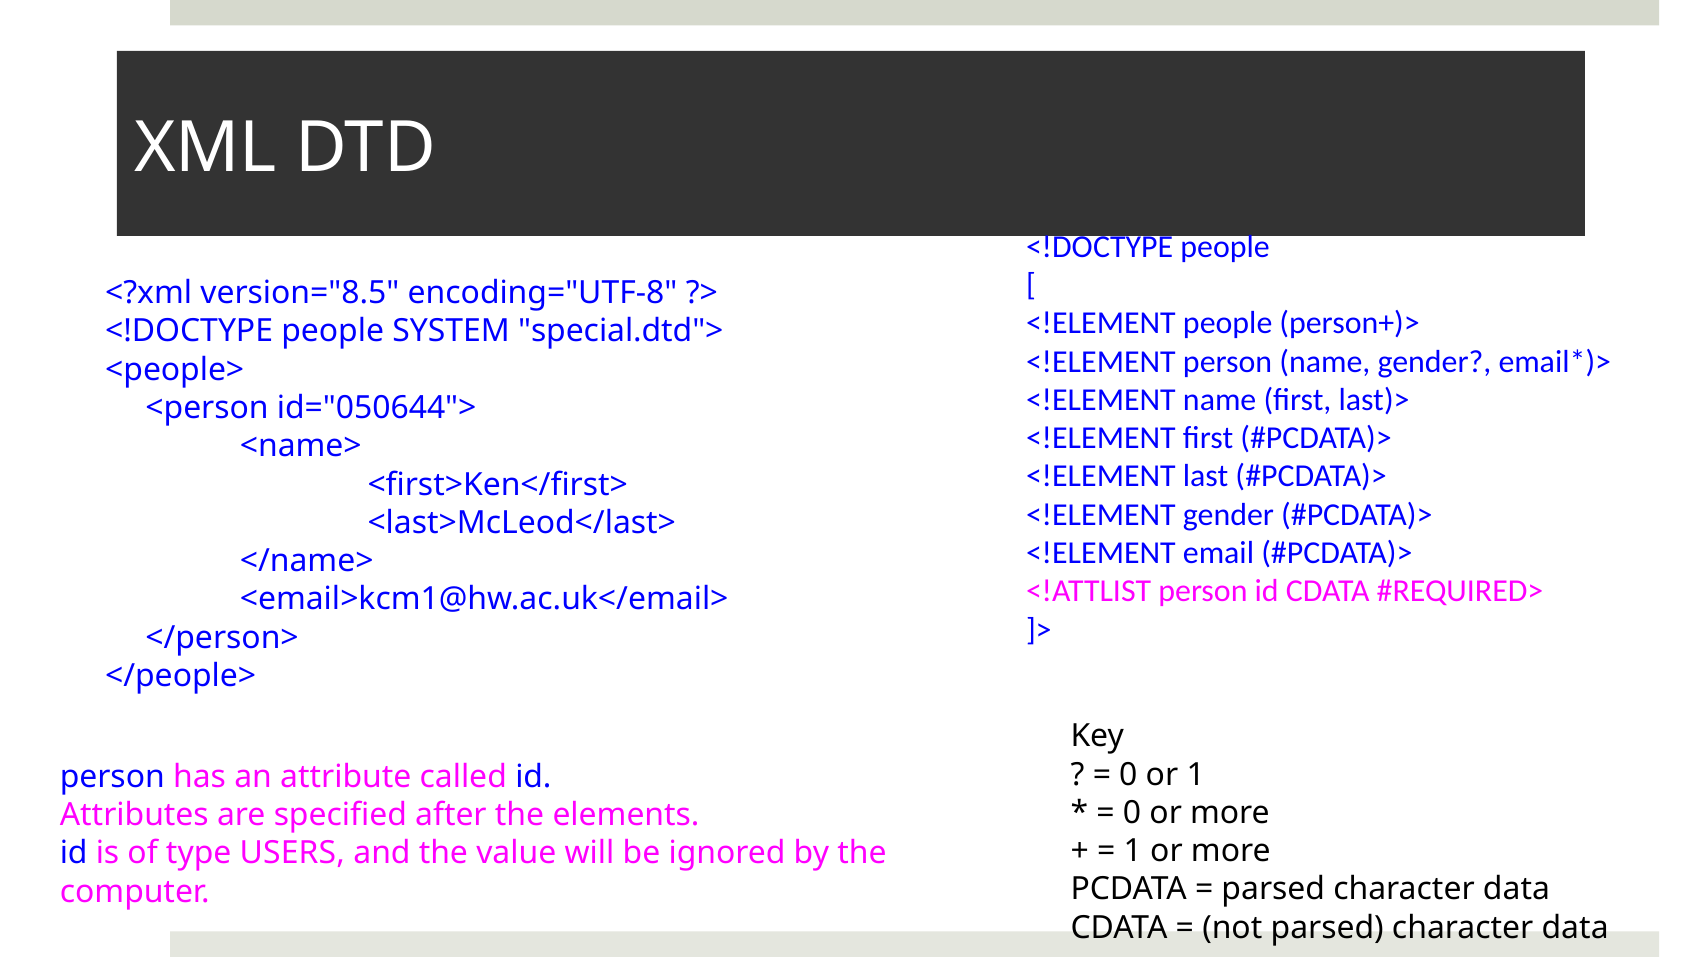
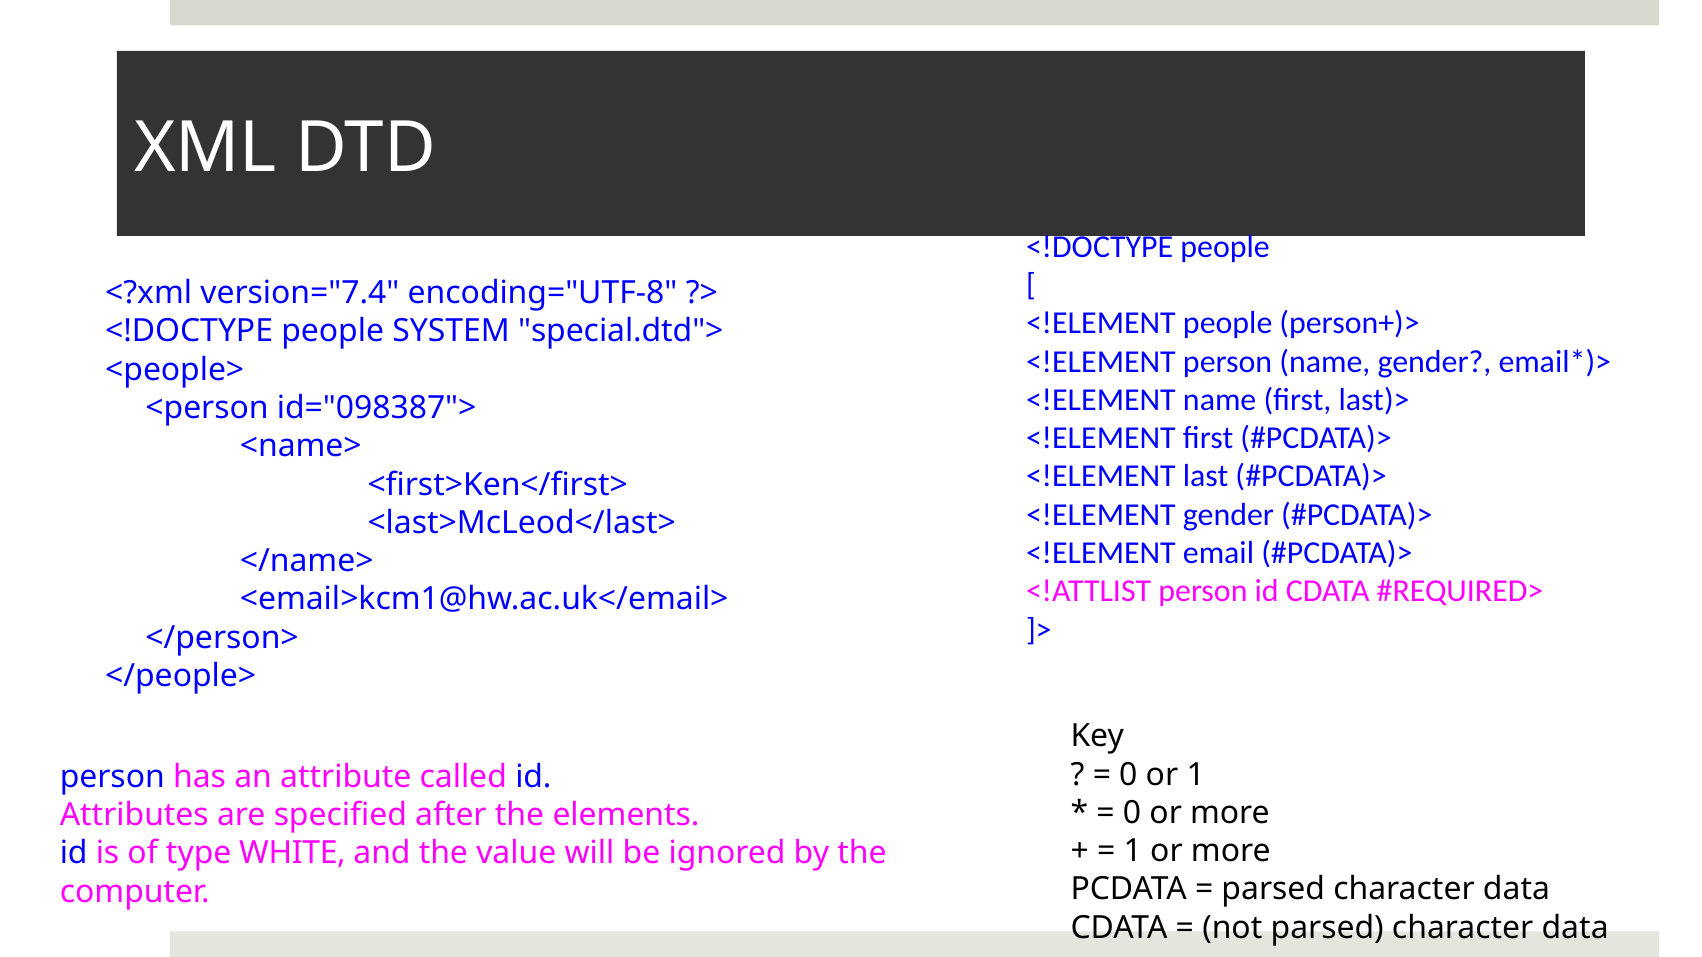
version="8.5: version="8.5 -> version="7.4 (300, 293)
id="050644">: id="050644"> -> id="098387"> (377, 408)
USERS: USERS -> WHITE (293, 854)
